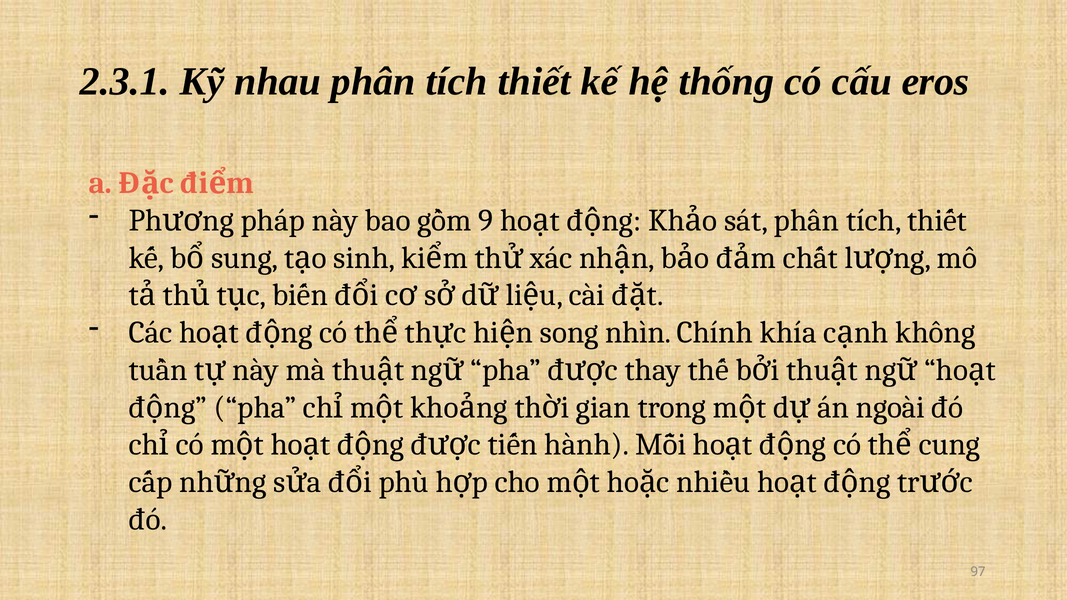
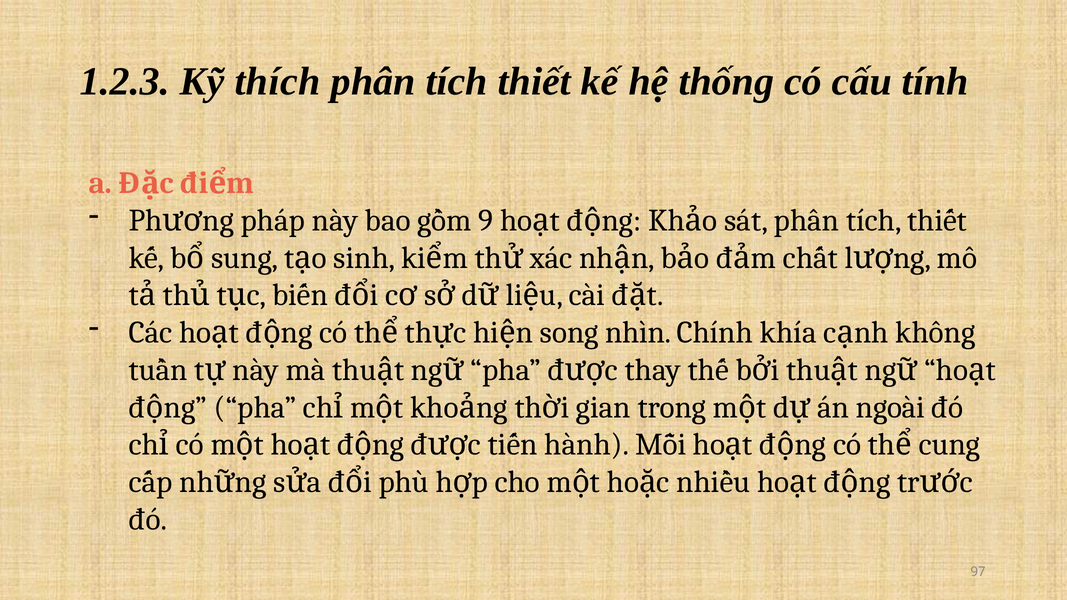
2.3.1: 2.3.1 -> 1.2.3 (125, 82)
nhau: nhau -> thích (278, 82)
eros: eros -> tính (935, 82)
